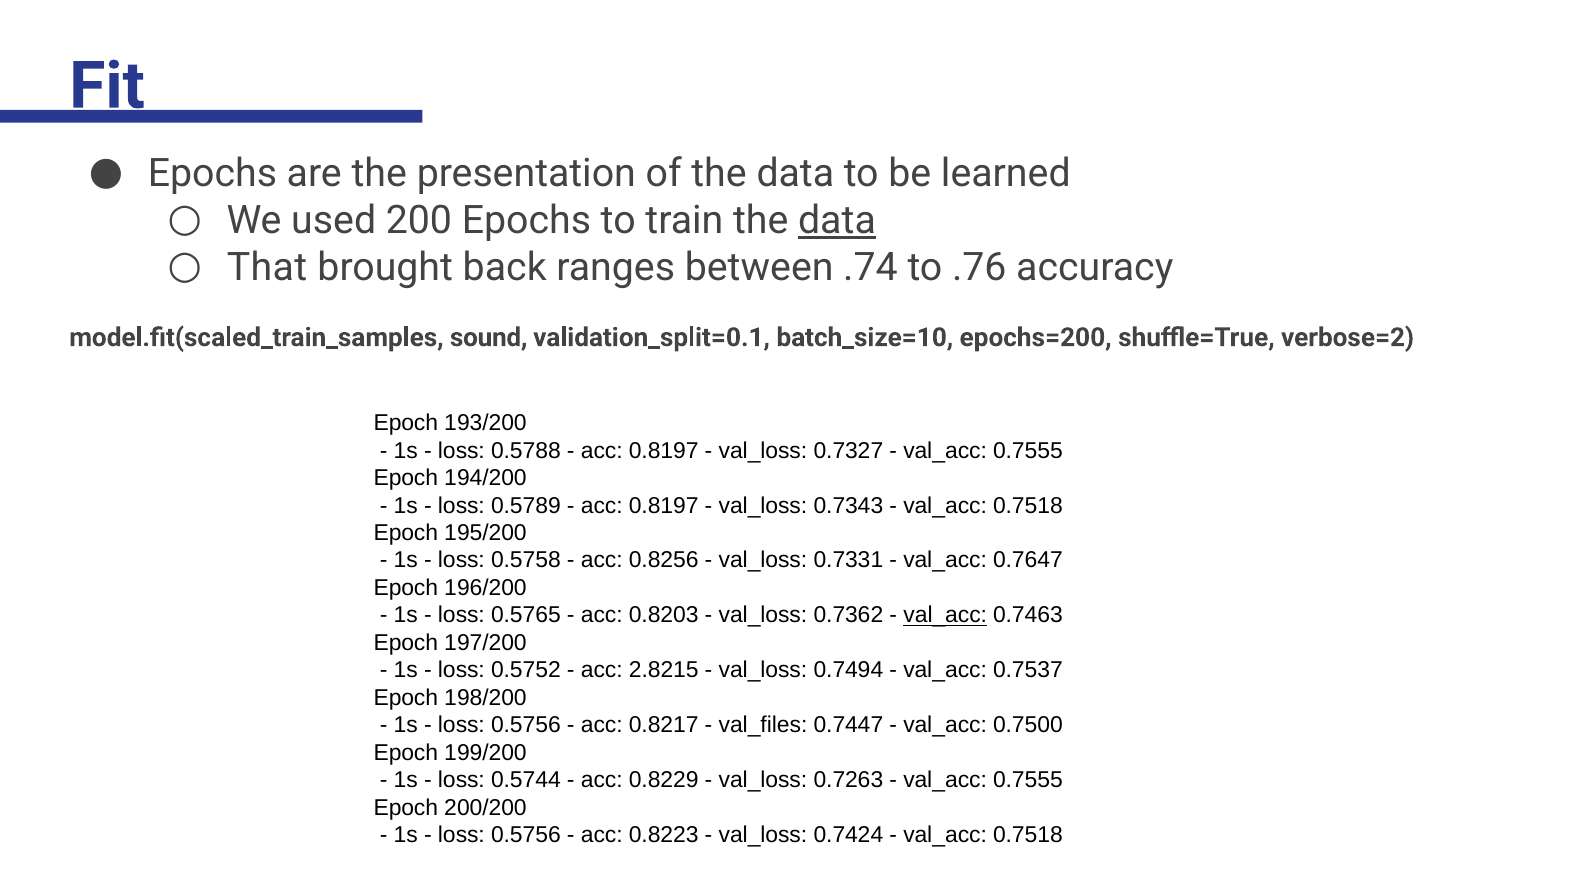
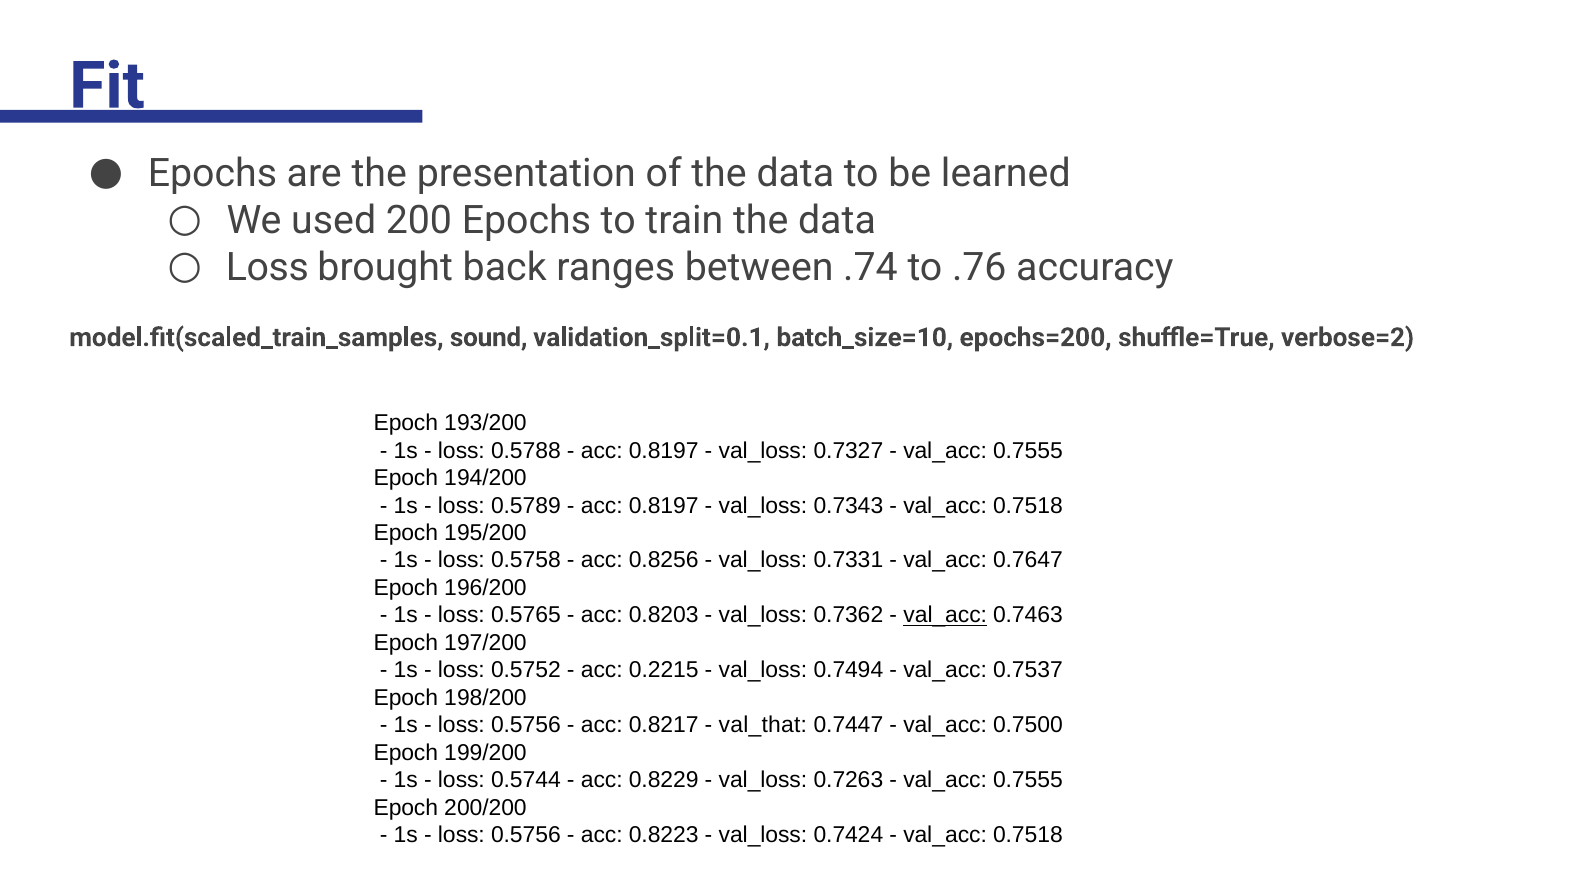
data underline: present -> none (837, 221)
That: That -> Loss (267, 268)
2.8215: 2.8215 -> 0.2215 (664, 671)
val_files: val_files -> val_that (763, 725)
